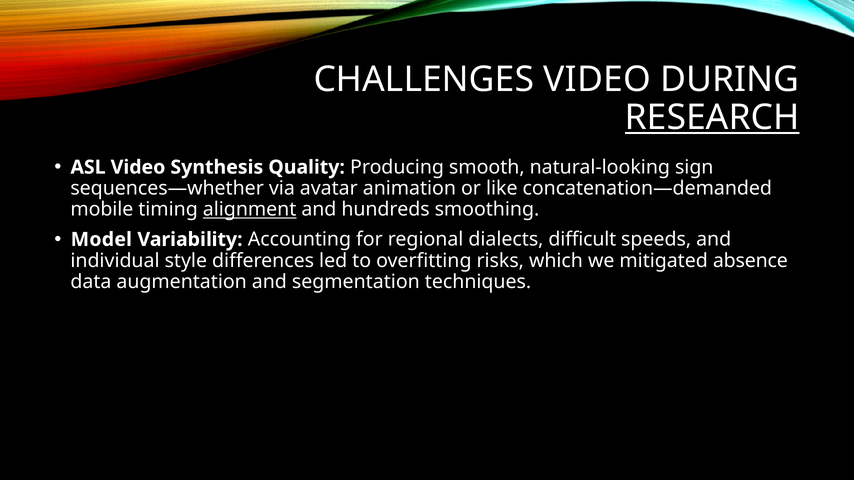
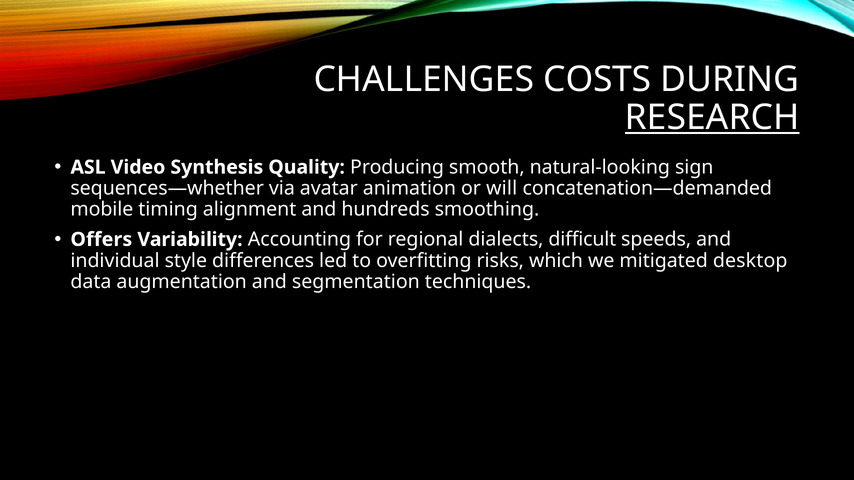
CHALLENGES VIDEO: VIDEO -> COSTS (597, 79)
like: like -> will (502, 188)
alignment underline: present -> none (250, 210)
Model: Model -> Offers (101, 240)
absence: absence -> desktop (750, 261)
